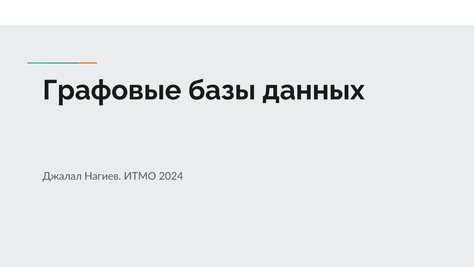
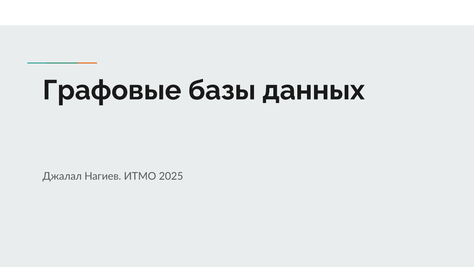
2024: 2024 -> 2025 (171, 176)
